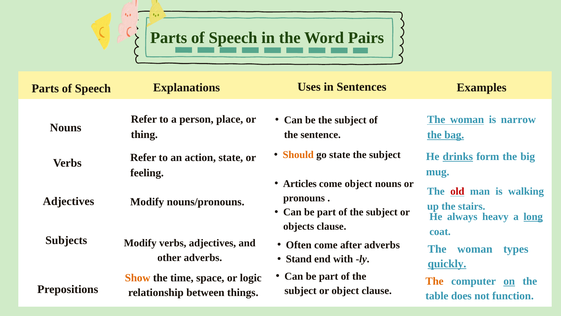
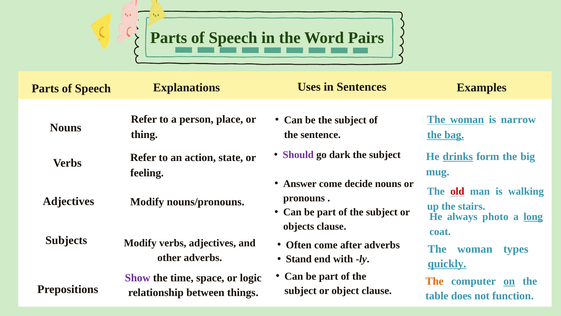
Should colour: orange -> purple (298, 155)
go state: state -> dark (340, 155)
Articles: Articles -> Answer (300, 183)
come object: object -> decide (358, 183)
heavy: heavy -> photo (495, 216)
Show colour: orange -> purple (138, 277)
